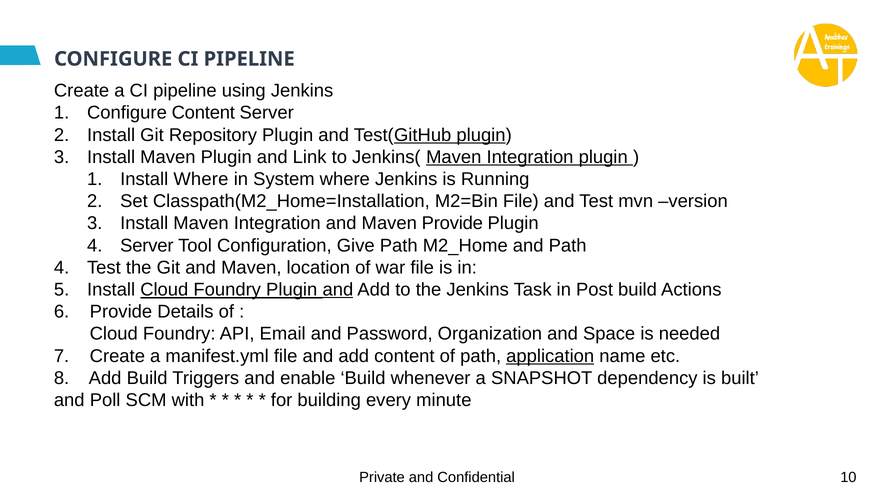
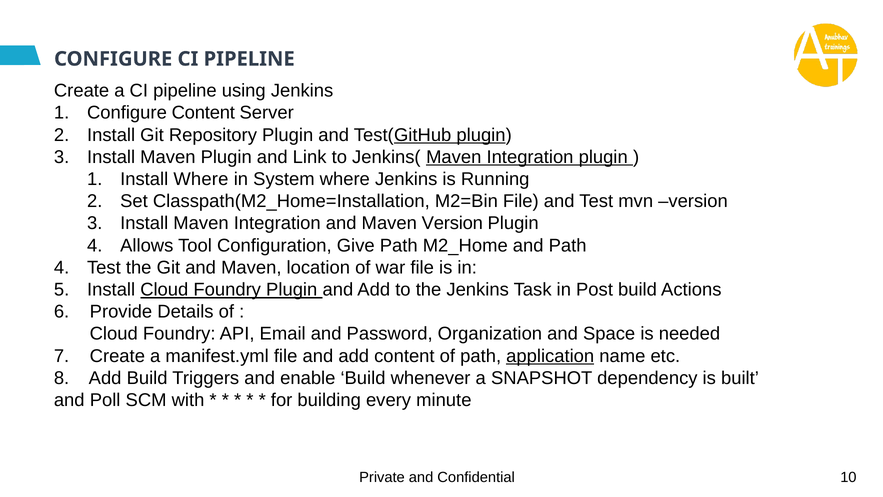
Maven Provide: Provide -> Version (452, 223)
Server: Server -> Allows (147, 245)
and underline: present -> none (338, 289)
